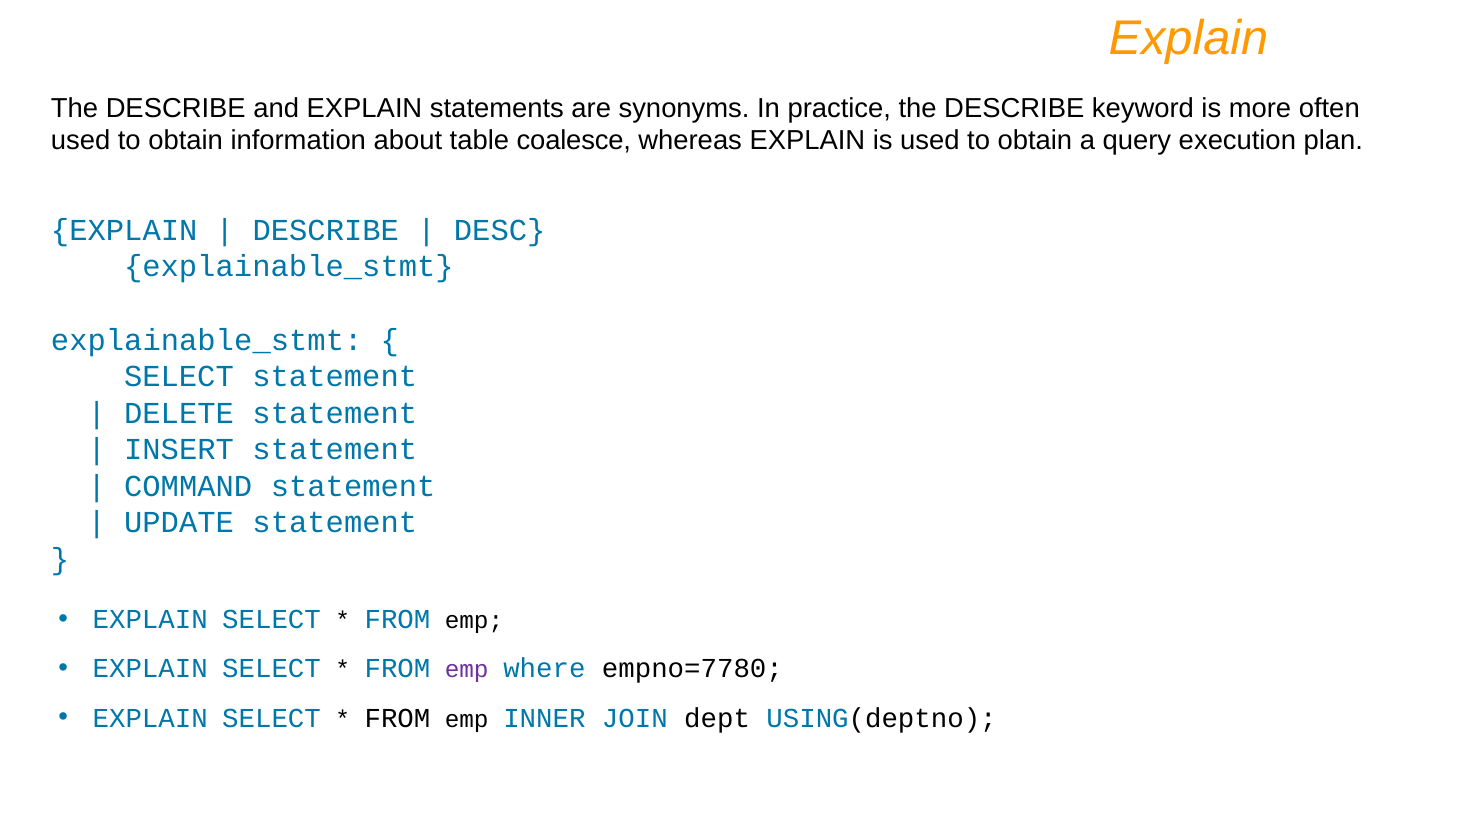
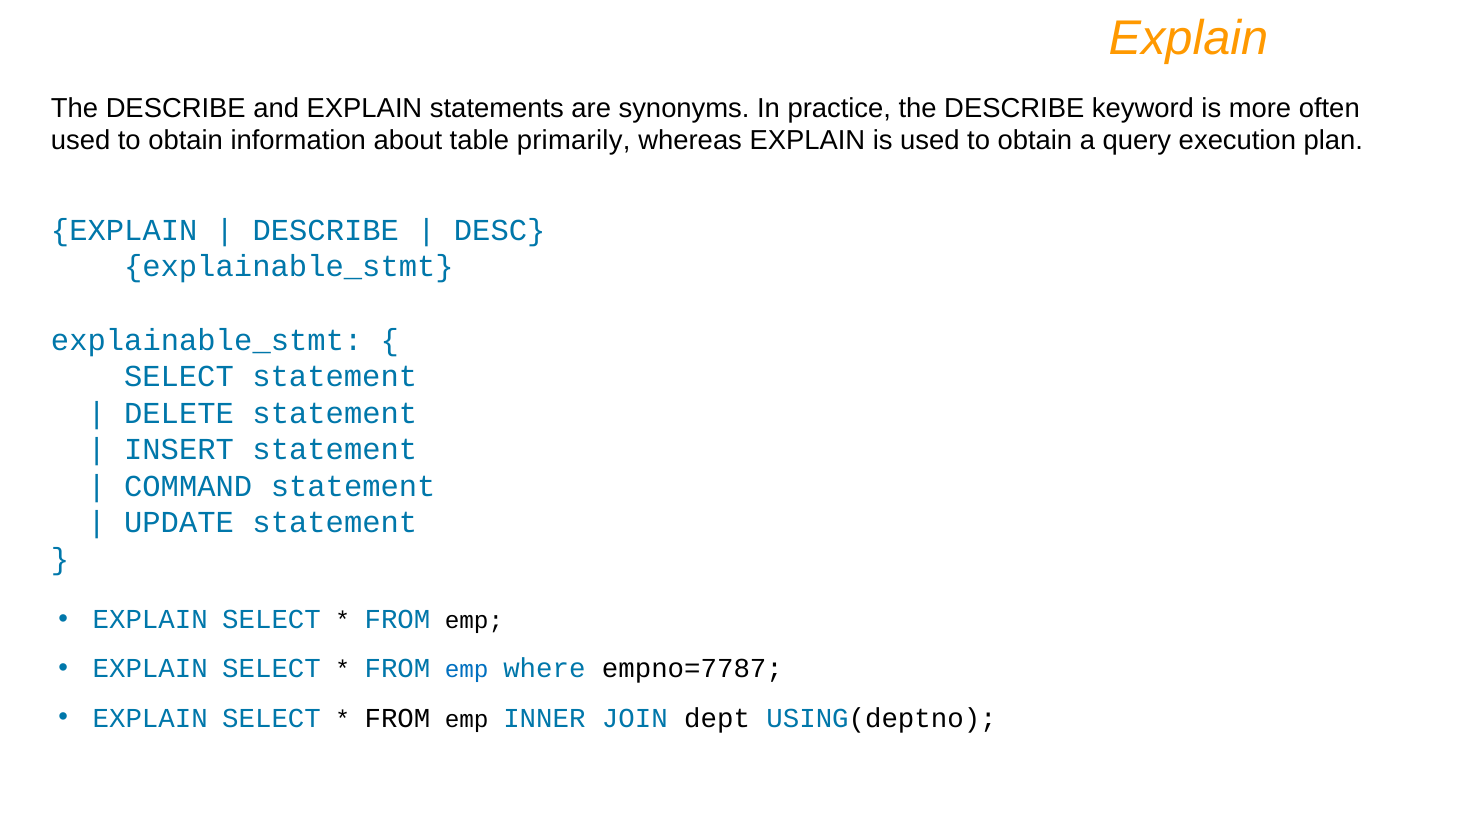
coalesce: coalesce -> primarily (574, 141)
emp colour: purple -> blue (467, 670)
empno=7780: empno=7780 -> empno=7787 (692, 669)
